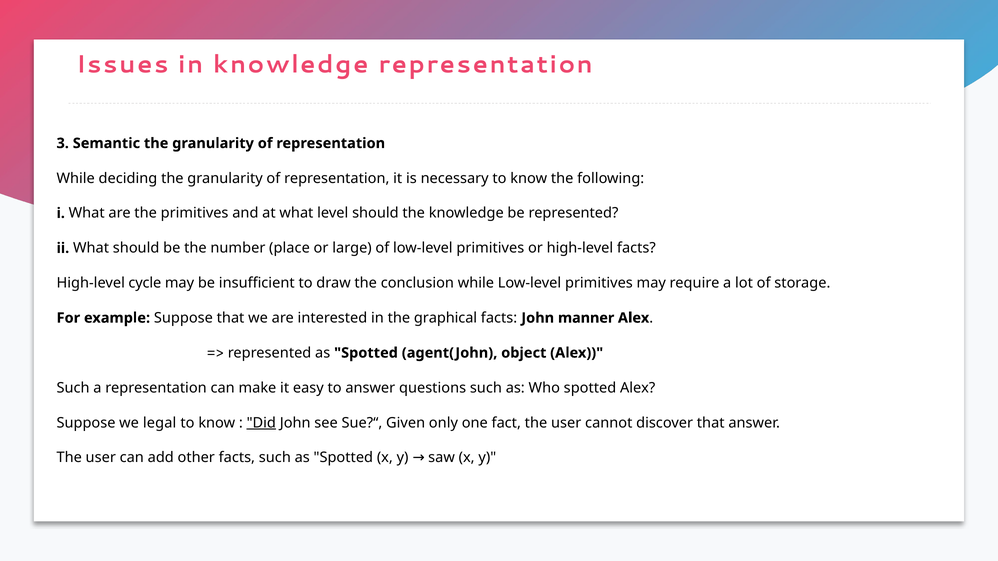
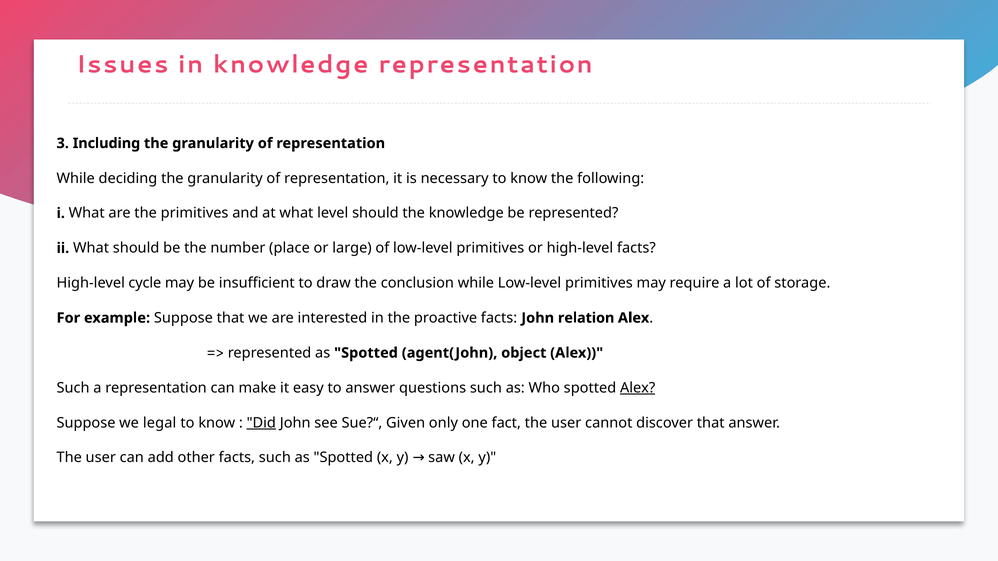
Semantic: Semantic -> Including (106, 143)
graphical: graphical -> proactive (446, 318)
manner: manner -> relation (586, 318)
Alex underline: none -> present (638, 388)
